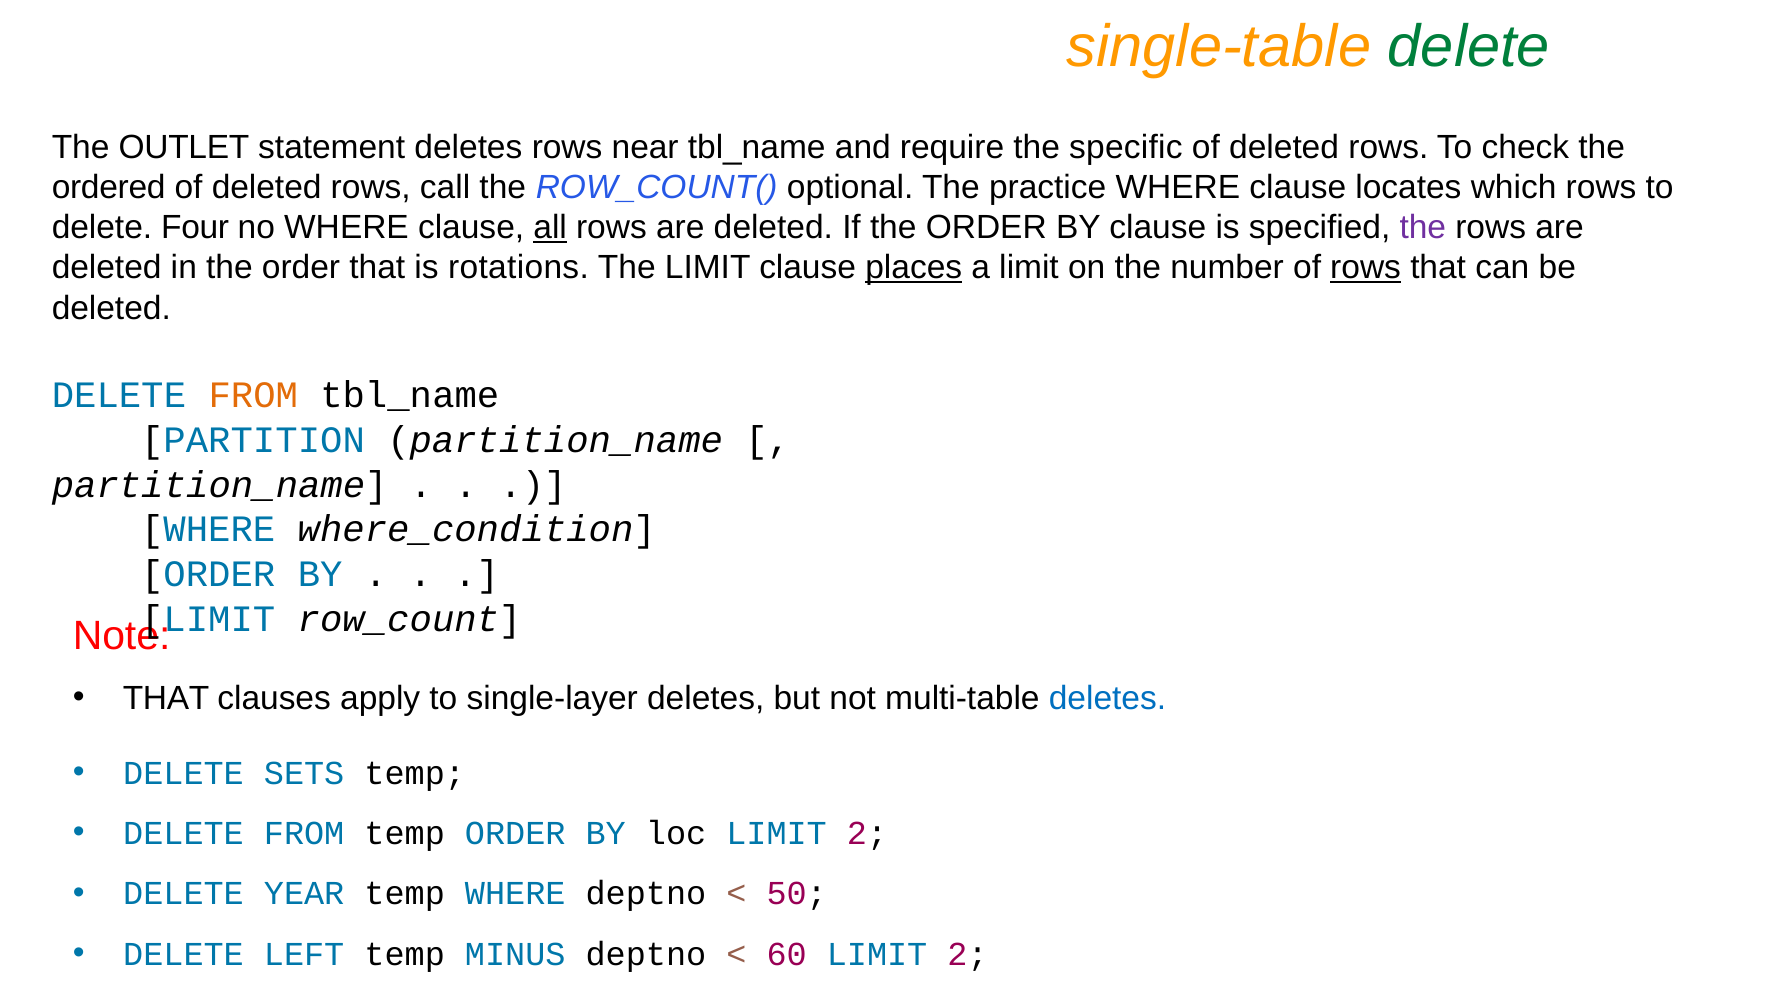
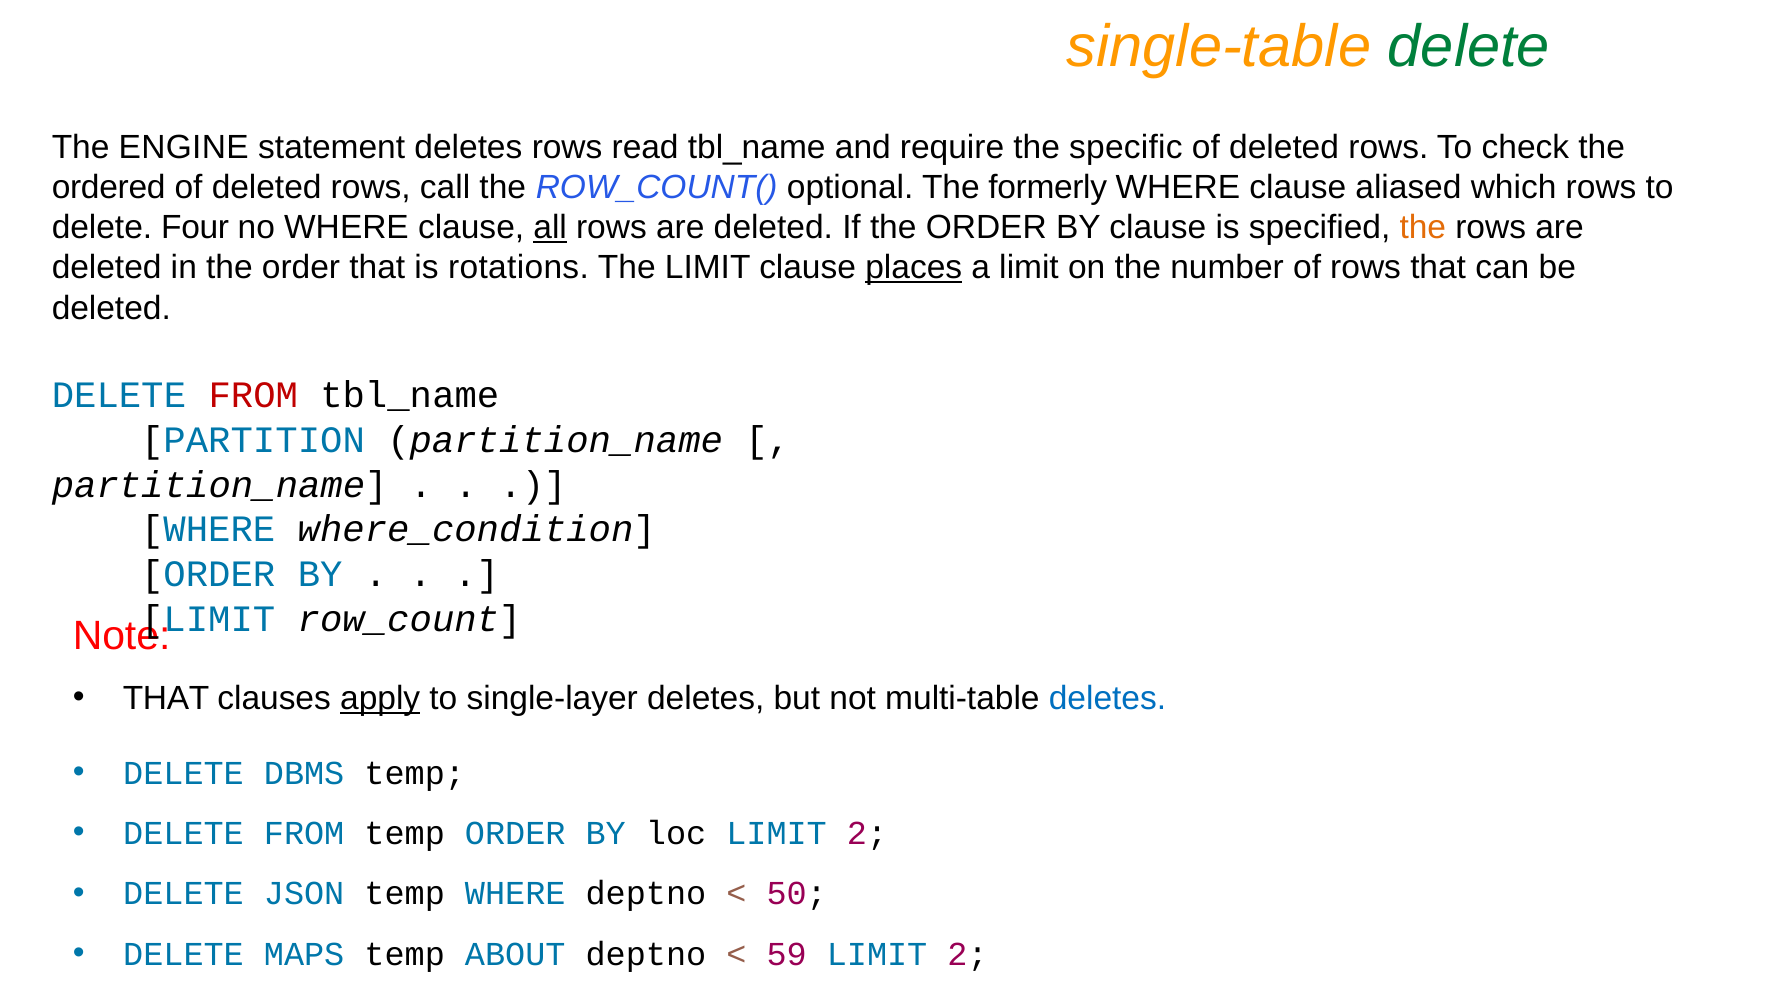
OUTLET: OUTLET -> ENGINE (184, 147)
near: near -> read (645, 147)
practice: practice -> formerly (1048, 187)
locates: locates -> aliased (1408, 187)
the colour: purple -> orange (1423, 228)
rows underline: present -> none (1366, 268)
FROM colour: orange -> red (253, 396)
apply underline: none -> present (380, 698)
SETS: SETS -> DBMS (304, 773)
YEAR: YEAR -> JSON (304, 894)
LEFT: LEFT -> MAPS (304, 954)
MINUS: MINUS -> ABOUT (515, 954)
60: 60 -> 59 (787, 954)
